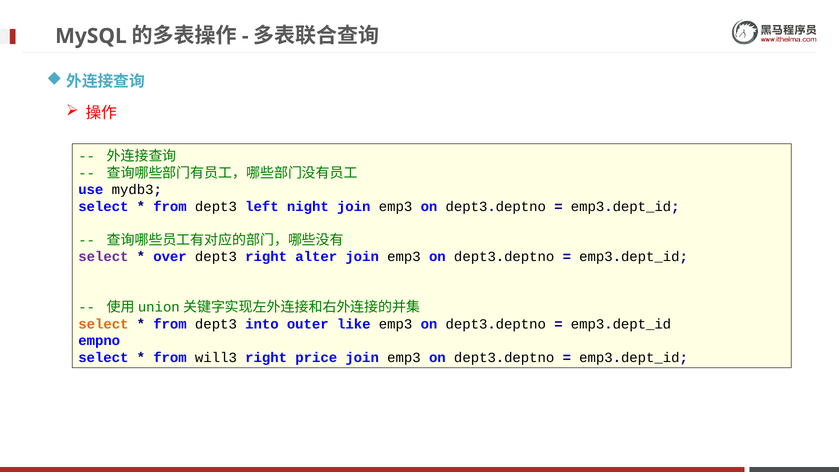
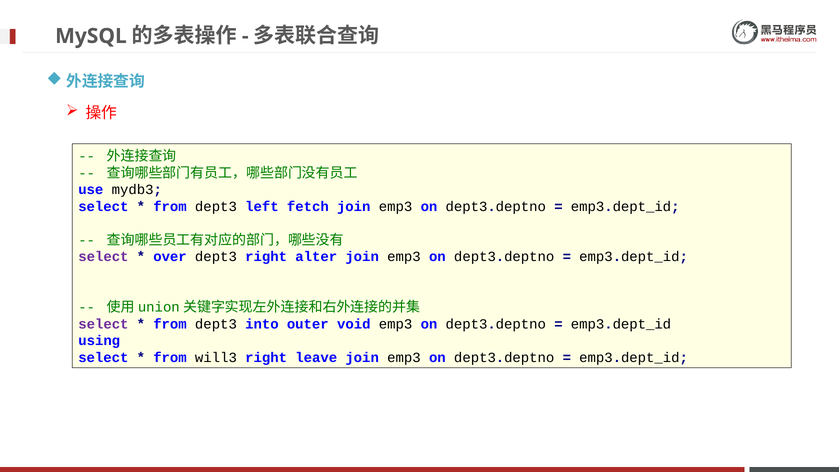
night: night -> fetch (308, 206)
select colour: orange -> purple (103, 324)
like: like -> void (354, 324)
empno: empno -> using (99, 341)
price: price -> leave (316, 357)
